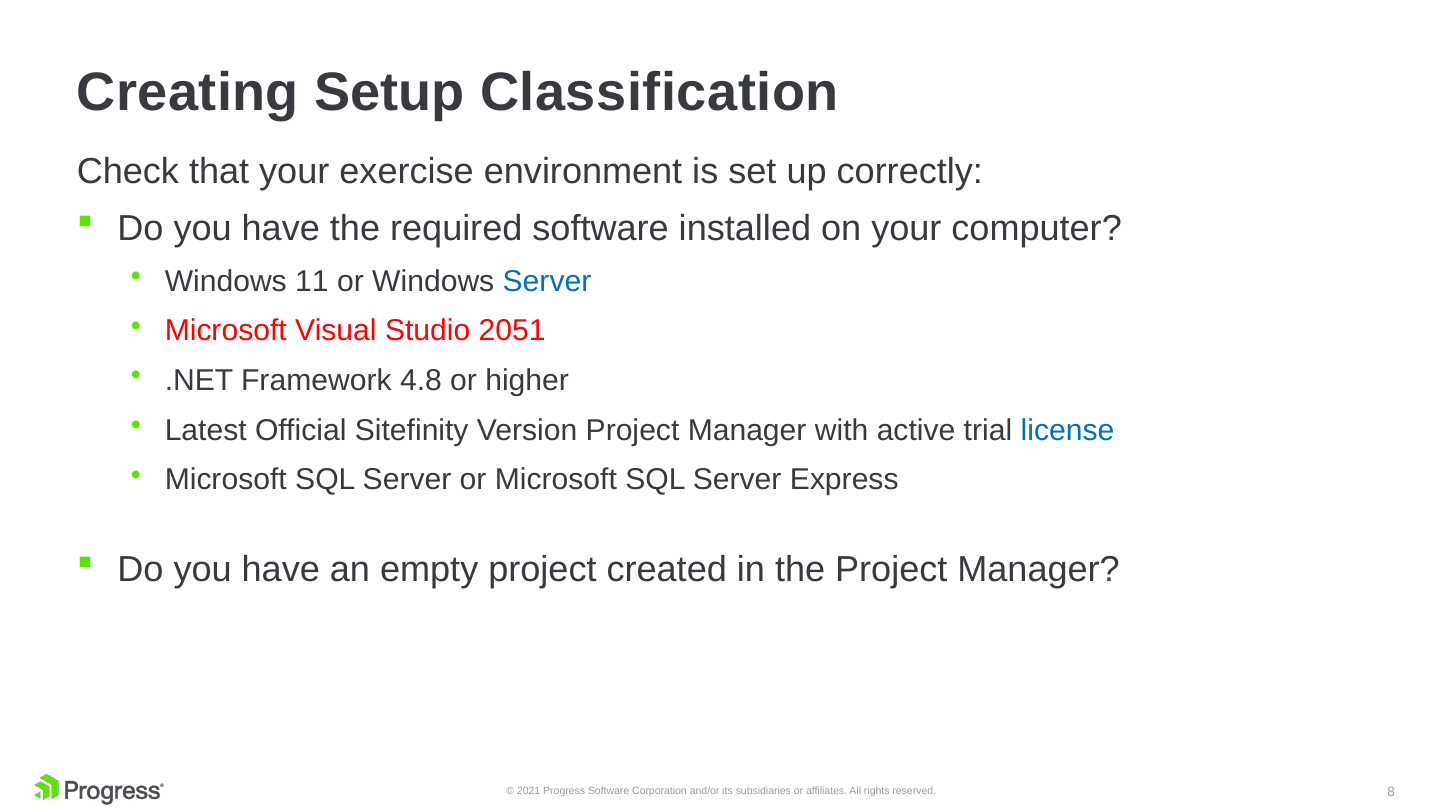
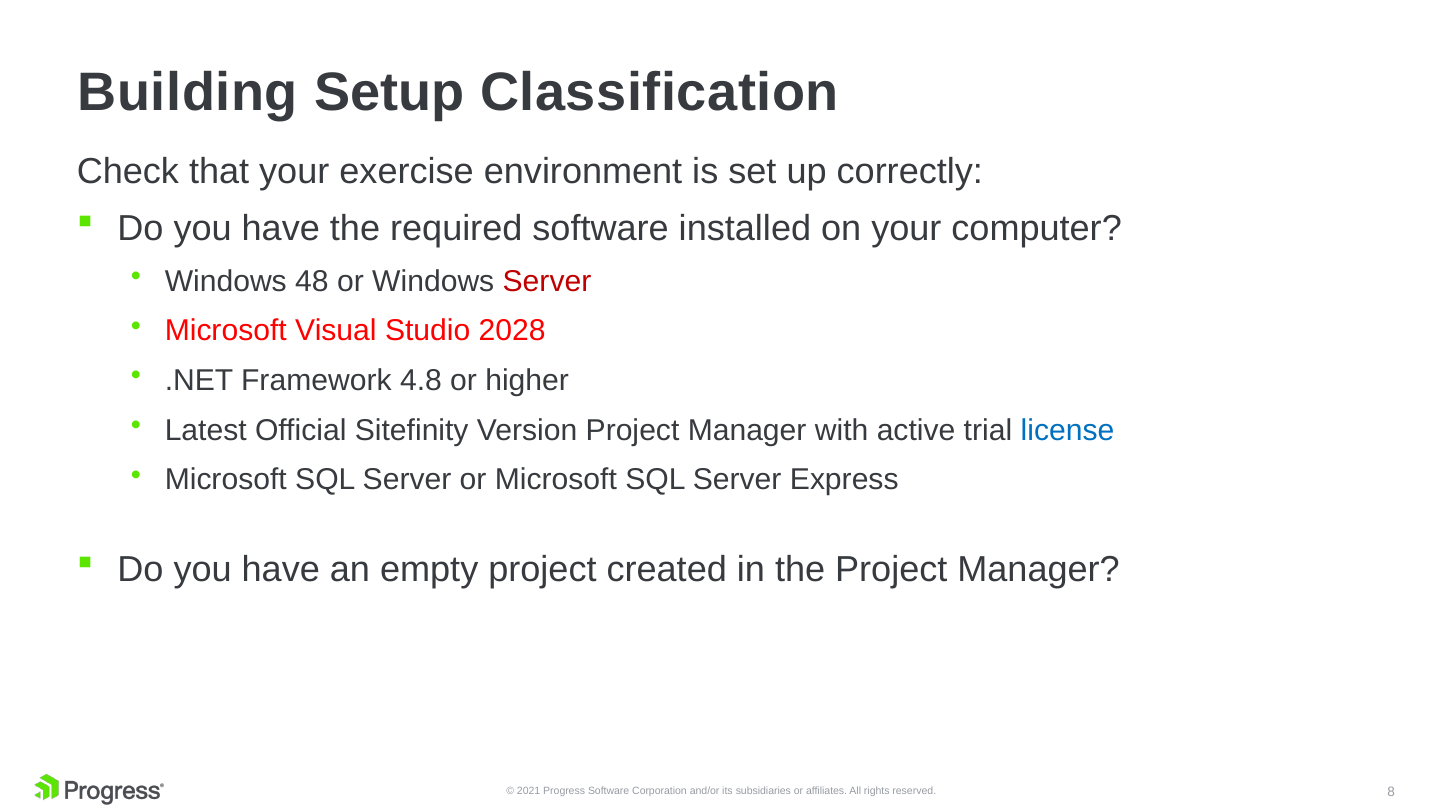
Creating: Creating -> Building (188, 92)
11: 11 -> 48 (312, 281)
Server colour: blue -> red (547, 281)
2051: 2051 -> 2028 (512, 331)
